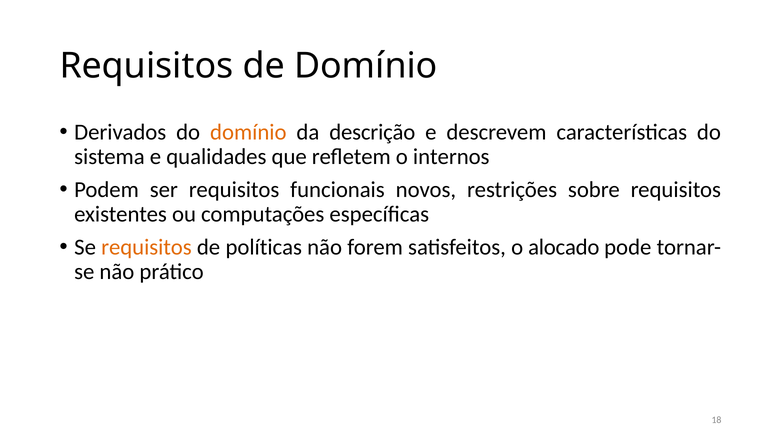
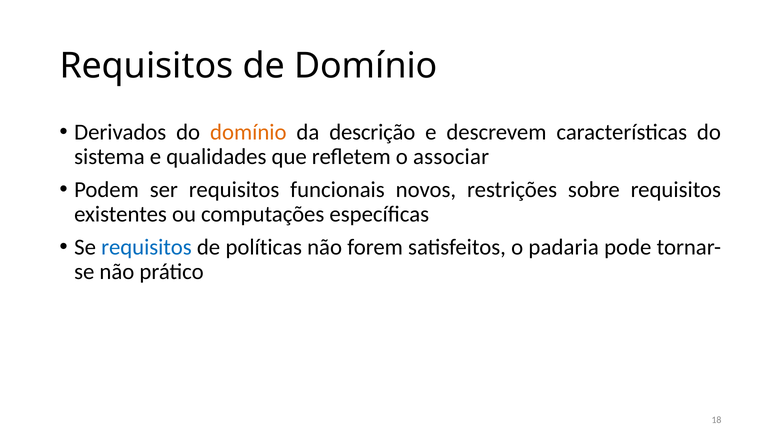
internos: internos -> associar (451, 157)
requisitos colour: orange -> blue (146, 247)
alocado: alocado -> padaria (564, 247)
